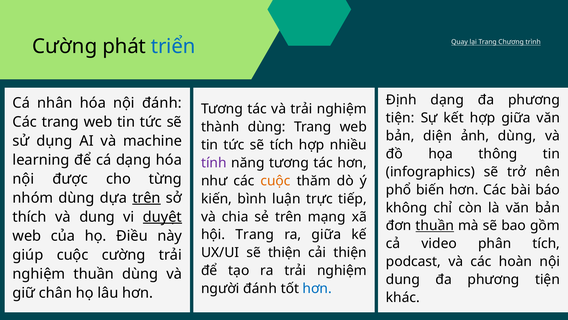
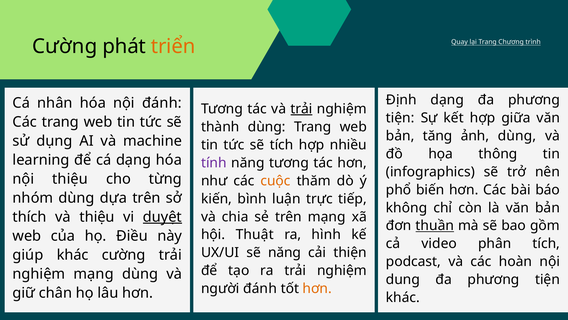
triển colour: blue -> orange (173, 46)
trải underline: none -> present (302, 109)
diện: diện -> tăng (438, 136)
nội được: được -> thiệu (70, 179)
trên underline: present -> none (146, 198)
và dung: dung -> thiệu (97, 217)
hội Trang: Trang -> Thuật (255, 234)
ra giữa: giữa -> hình (326, 234)
sẽ thiện: thiện -> năng (285, 252)
giúp cuộc: cuộc -> khác (73, 255)
nghiệm thuần: thuần -> mạng (94, 274)
hơn colour: blue -> orange (317, 288)
